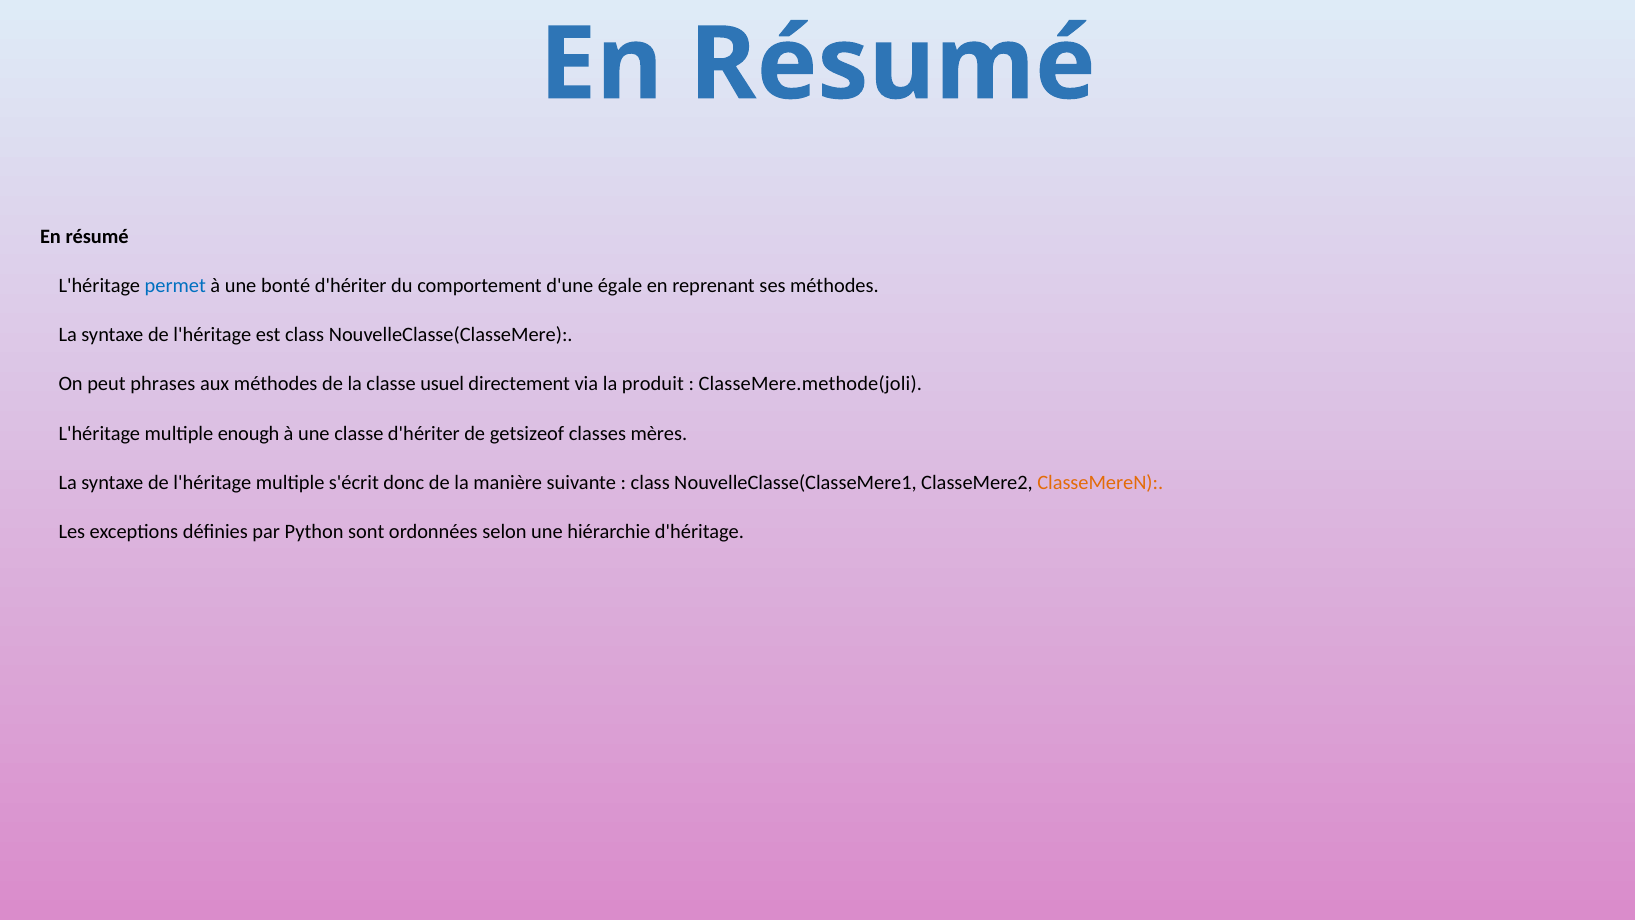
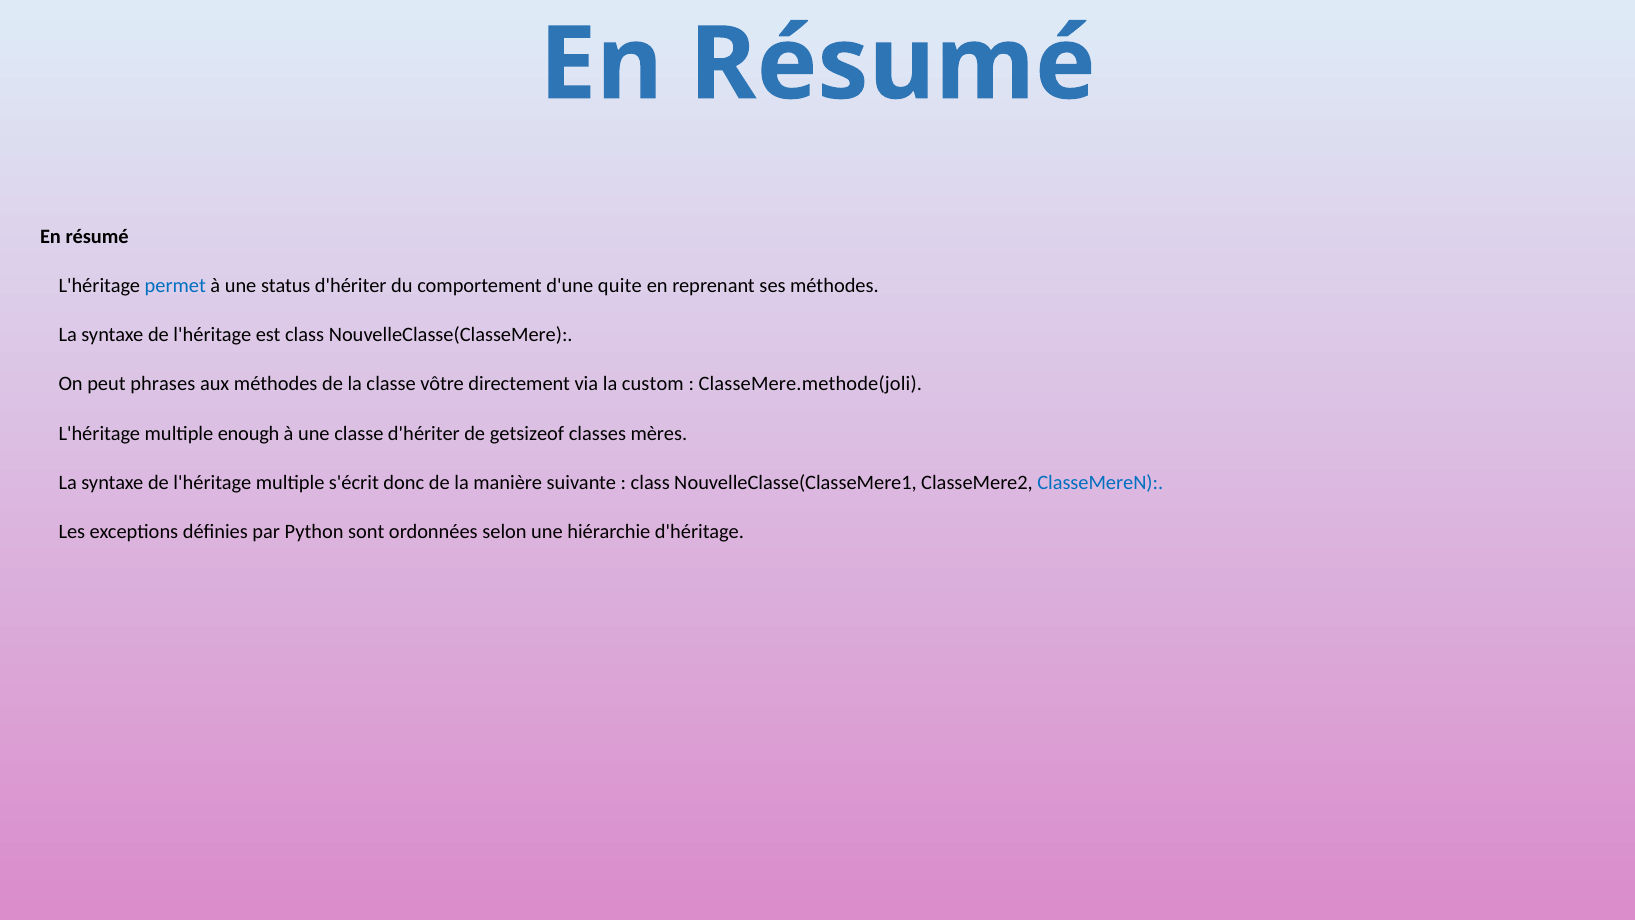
bonté: bonté -> status (286, 286)
égale: égale -> quite (620, 286)
usuel: usuel -> vôtre (442, 384)
produit: produit -> custom (653, 384)
ClasseMereN colour: orange -> blue (1100, 482)
